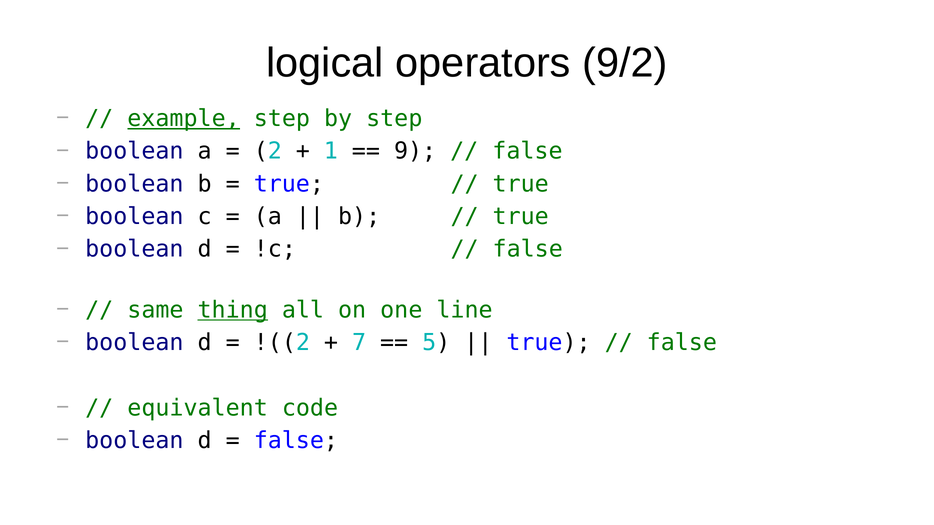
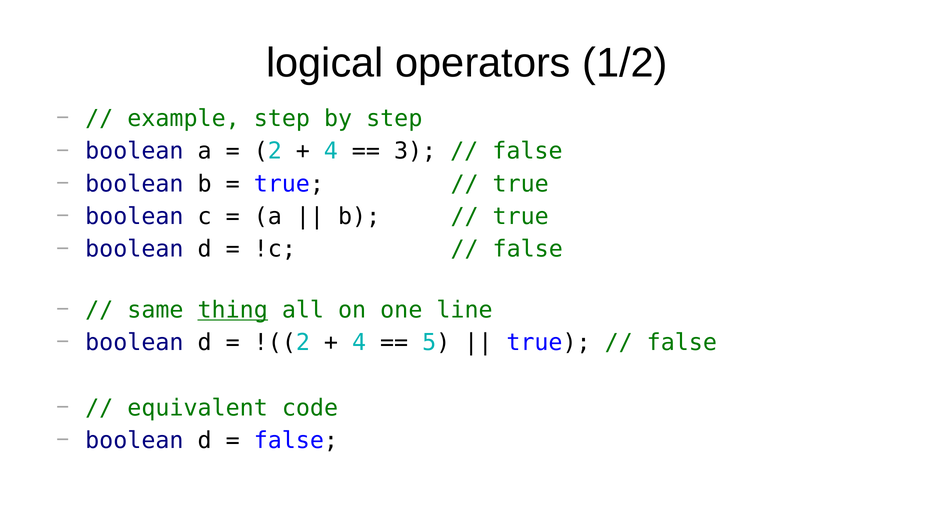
9/2: 9/2 -> 1/2 (625, 63)
example underline: present -> none (184, 119)
1: 1 -> 4 (331, 151)
9: 9 -> 3 (415, 151)
7: 7 -> 4 (359, 343)
